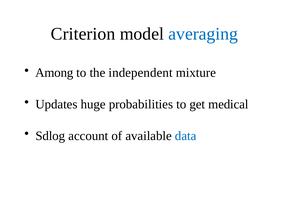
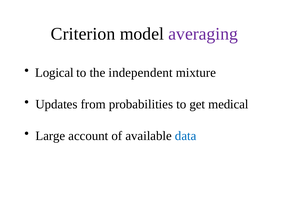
averaging colour: blue -> purple (203, 34)
Among: Among -> Logical (54, 73)
huge: huge -> from (93, 104)
Sdlog: Sdlog -> Large (50, 136)
